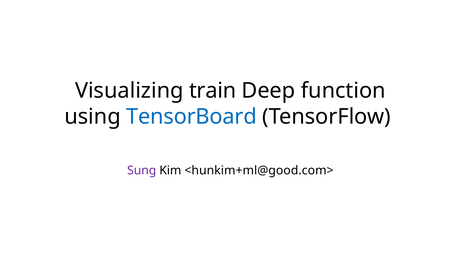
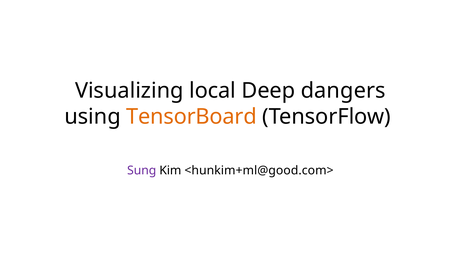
train: train -> local (213, 91)
function: function -> dangers (343, 91)
TensorBoard colour: blue -> orange (192, 117)
